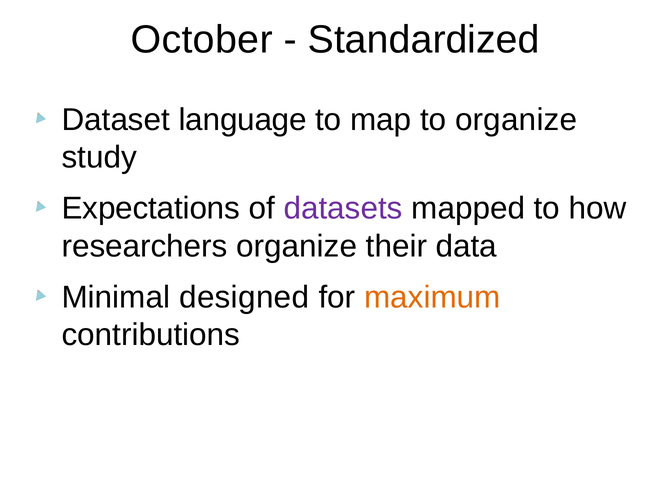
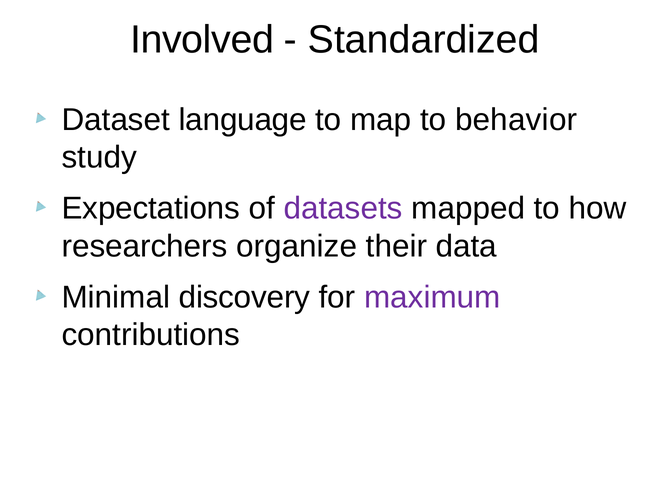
October: October -> Involved (202, 40)
to organize: organize -> behavior (516, 120)
designed: designed -> discovery (244, 297)
maximum colour: orange -> purple (432, 297)
